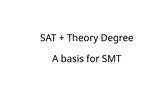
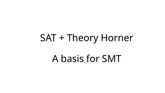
Degree: Degree -> Horner (117, 38)
